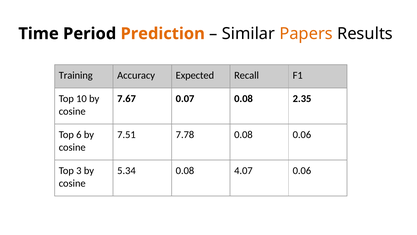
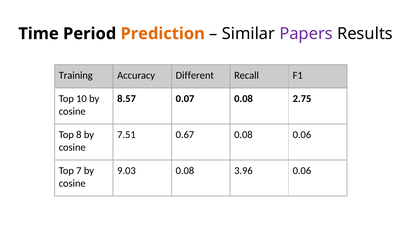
Papers colour: orange -> purple (306, 34)
Expected: Expected -> Different (195, 75)
7.67: 7.67 -> 8.57 (127, 98)
2.35: 2.35 -> 2.75 (302, 98)
6: 6 -> 8 (79, 134)
7.78: 7.78 -> 0.67 (185, 134)
3: 3 -> 7 (79, 170)
5.34: 5.34 -> 9.03 (126, 170)
4.07: 4.07 -> 3.96 (243, 170)
